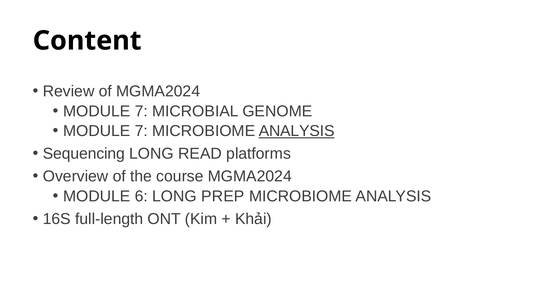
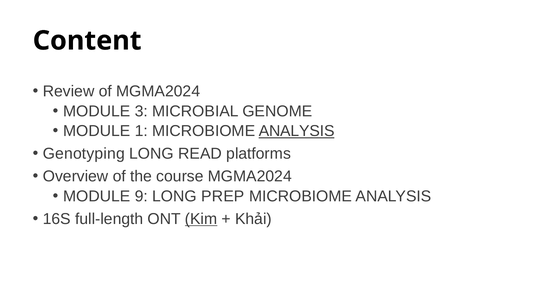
7: 7 -> 3 (141, 111)
7: 7 -> 1 (141, 131)
Sequencing: Sequencing -> Genotyping (84, 154)
6: 6 -> 9 (141, 196)
Kim underline: none -> present (201, 219)
